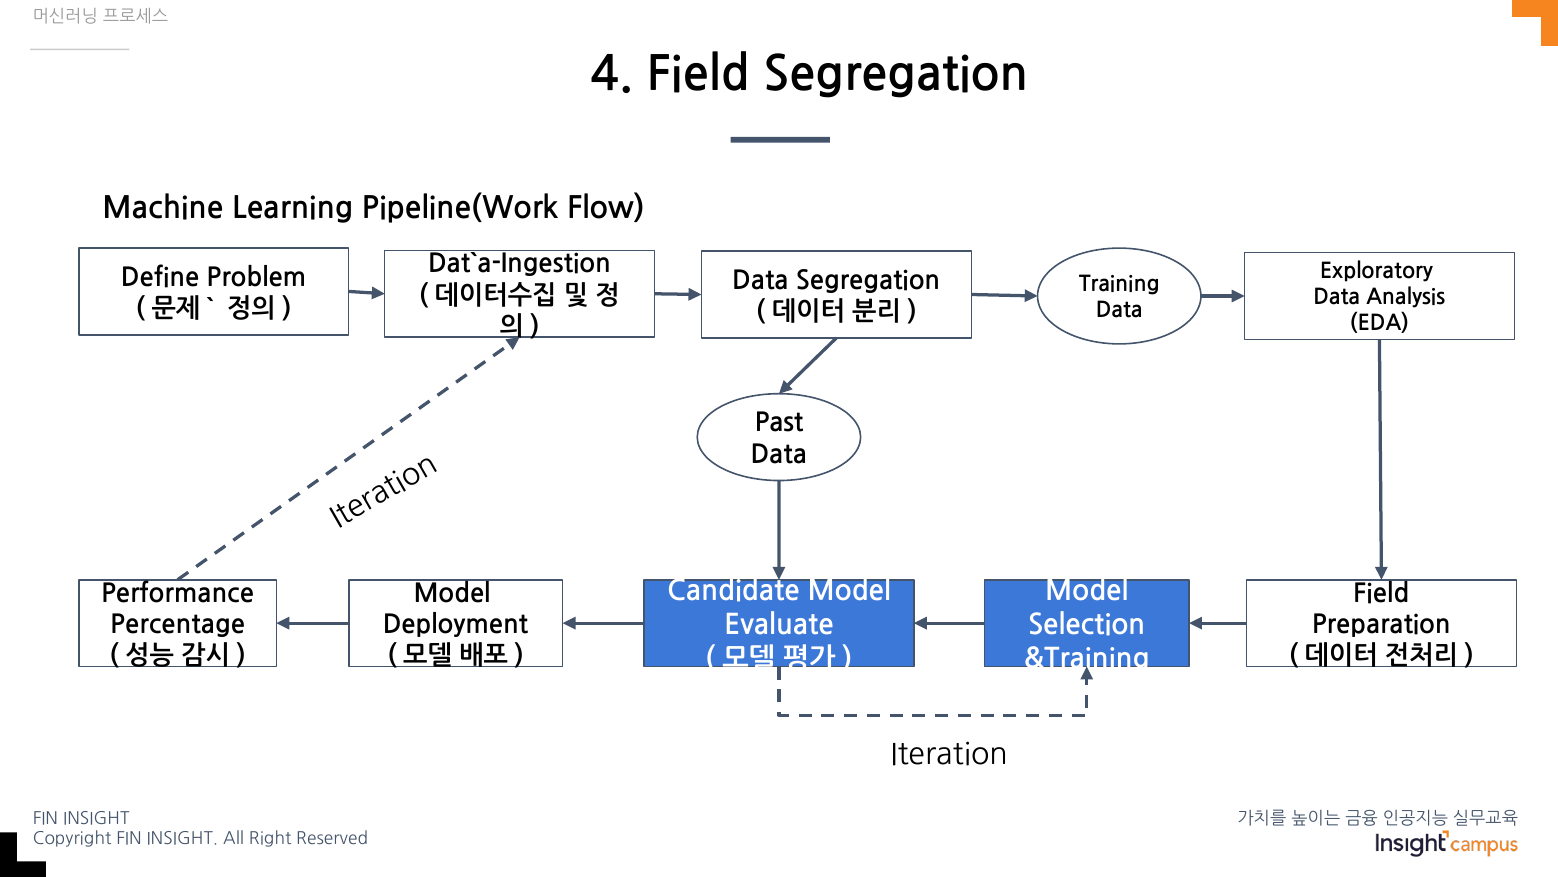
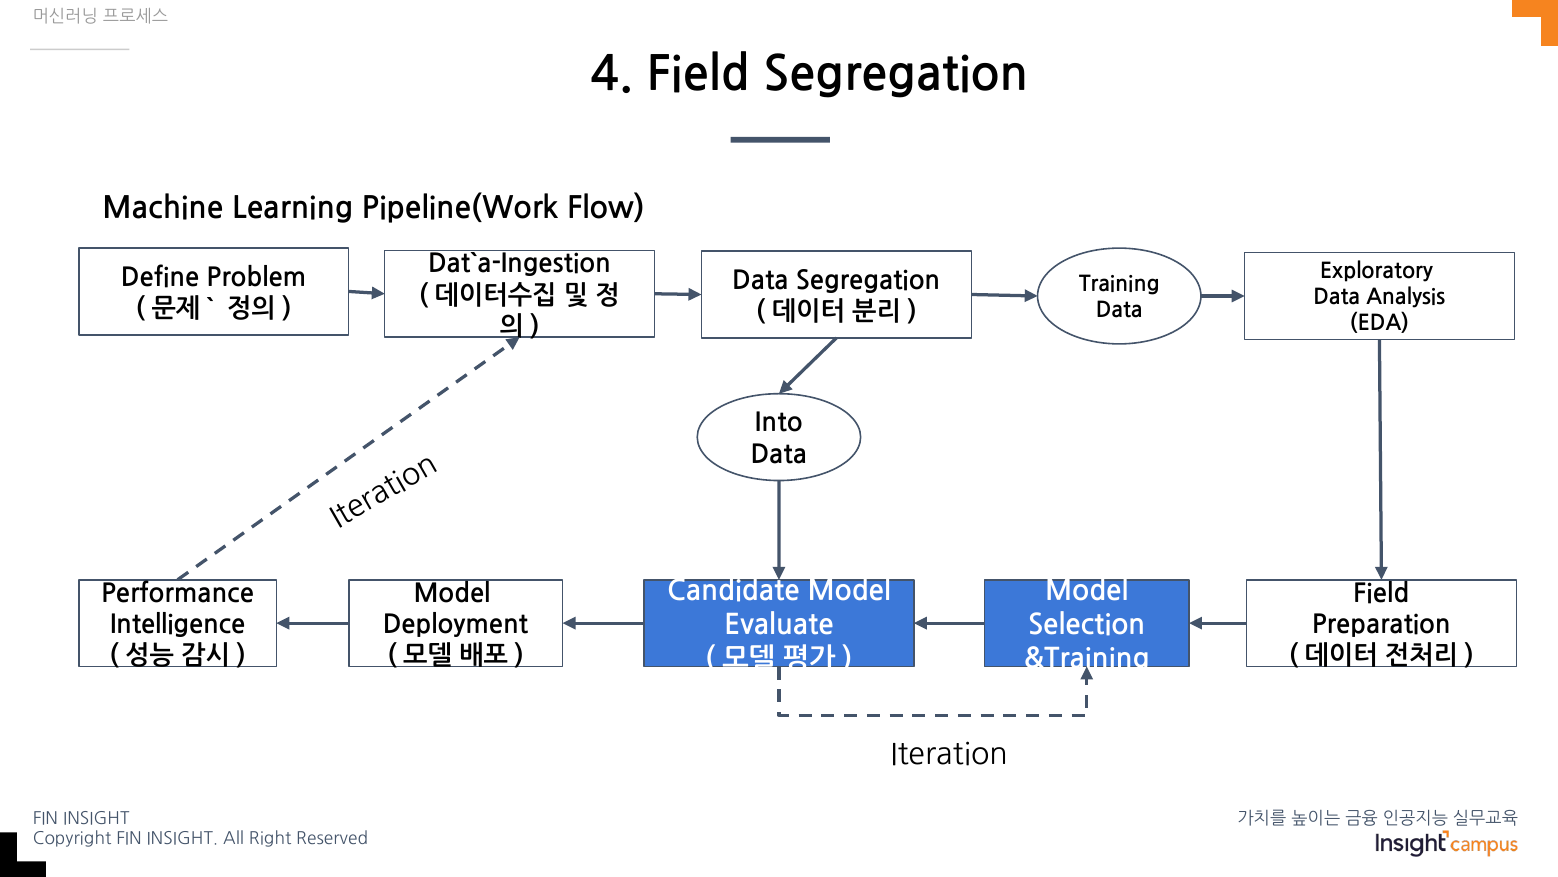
Past: Past -> Into (779, 423)
Percentage: Percentage -> Intelligence (178, 625)
